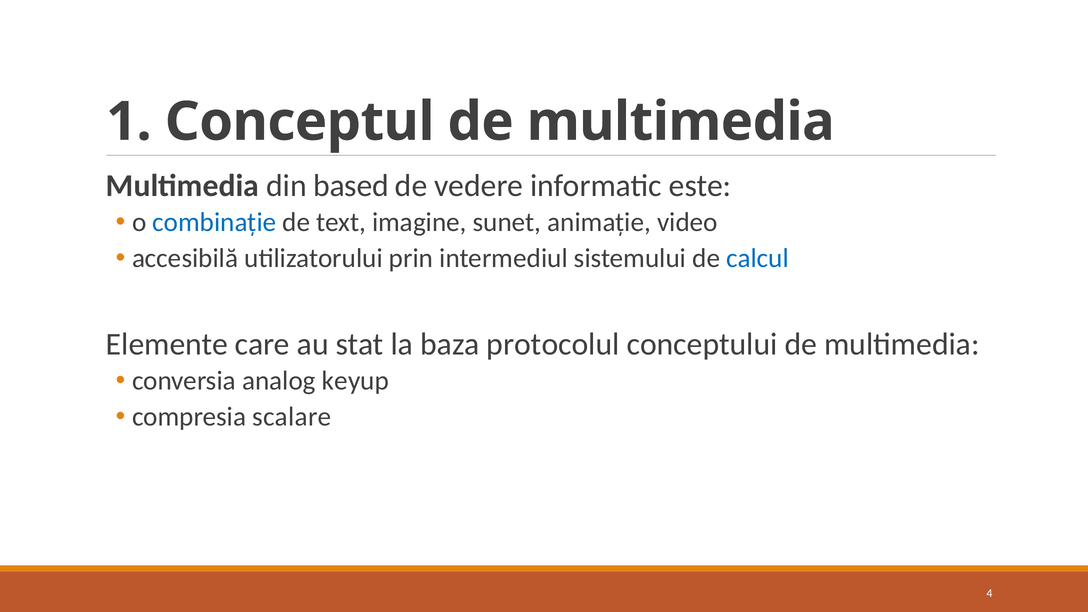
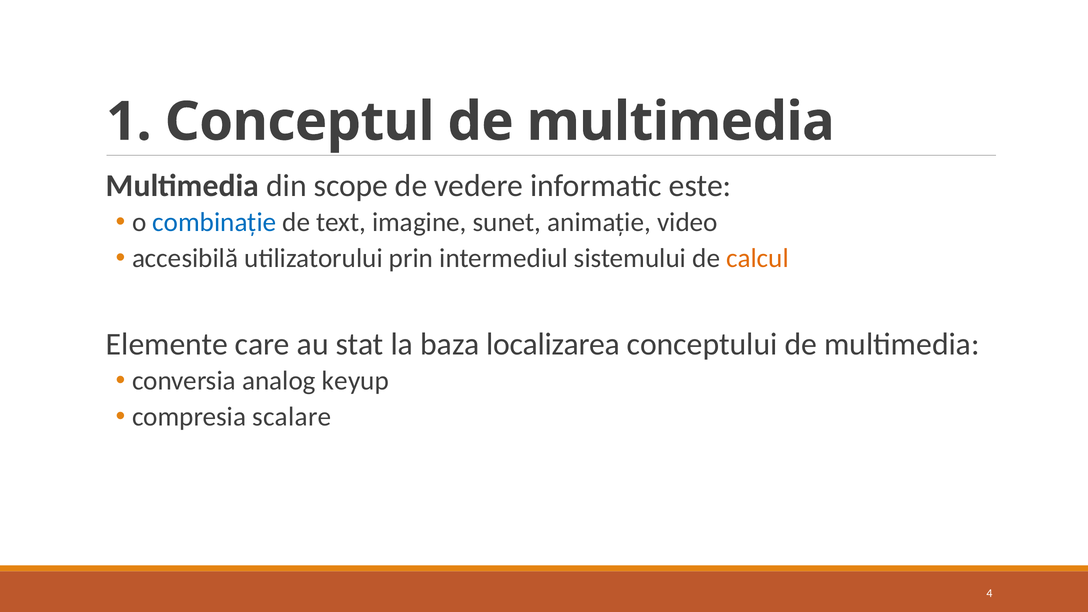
based: based -> scope (351, 186)
calcul colour: blue -> orange (757, 258)
protocolul: protocolul -> localizarea (553, 344)
